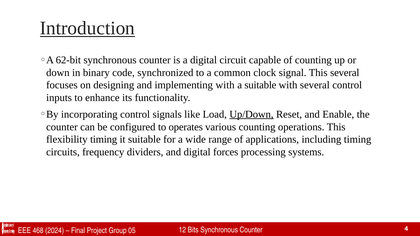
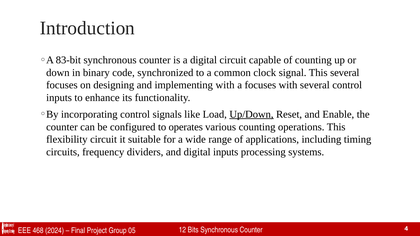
Introduction underline: present -> none (87, 28)
62-bit: 62-bit -> 83-bit (68, 60)
a suitable: suitable -> focuses (260, 85)
flexibility timing: timing -> circuit (104, 140)
digital forces: forces -> inputs (226, 152)
